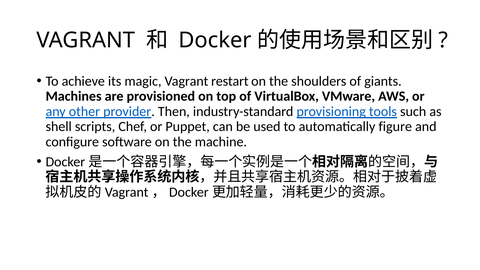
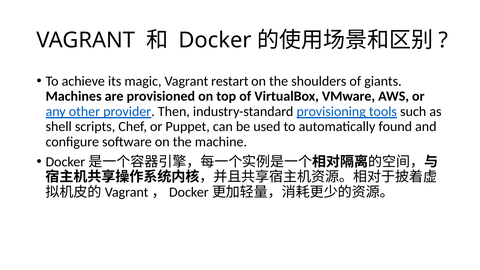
figure: figure -> found (395, 127)
